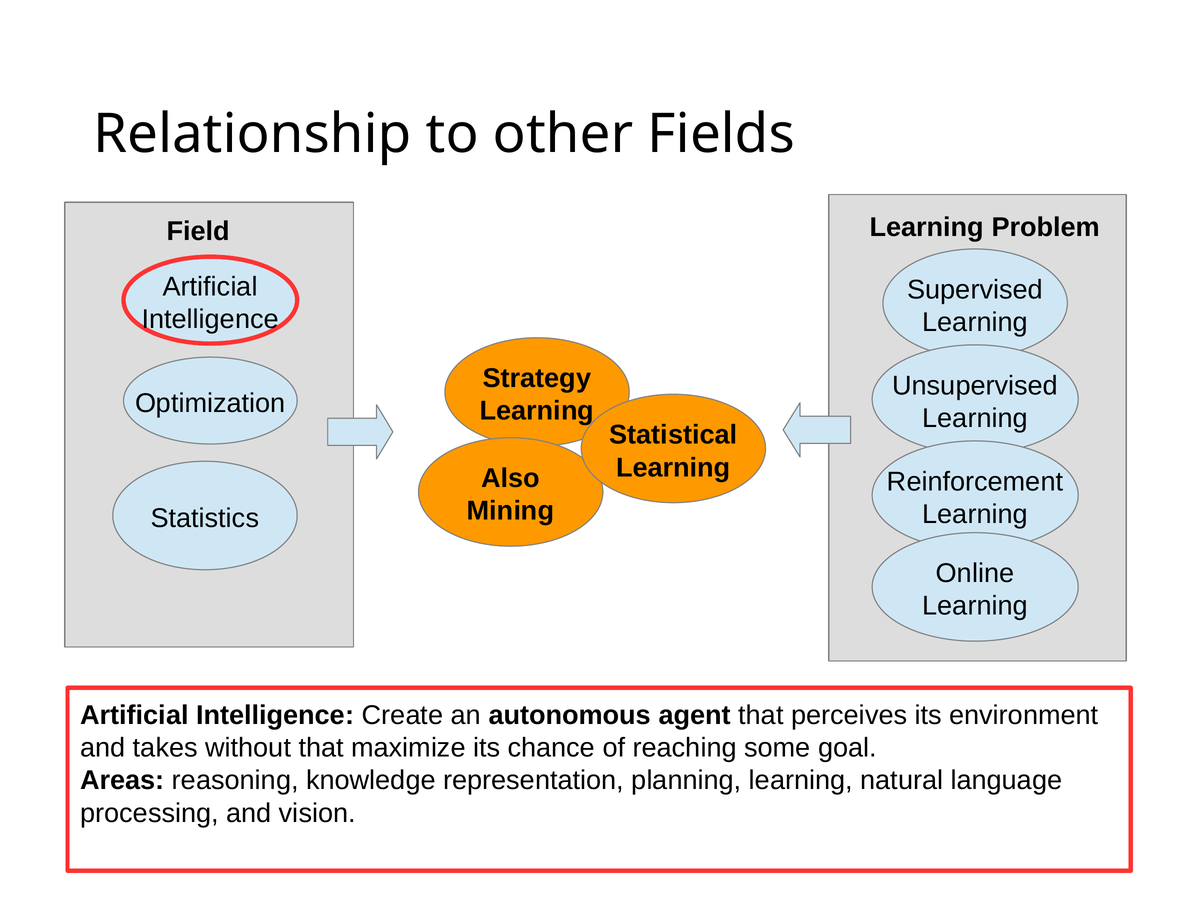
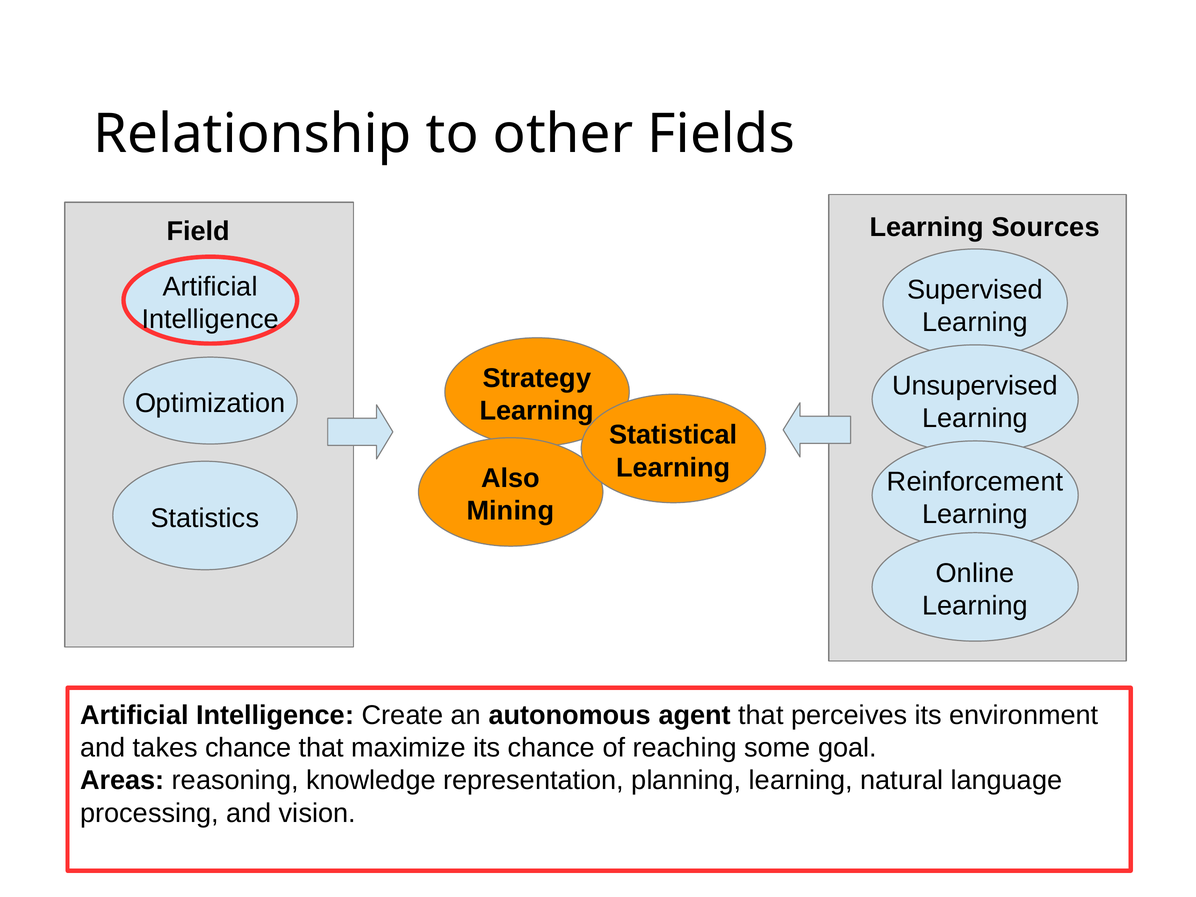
Problem: Problem -> Sources (1046, 227)
takes without: without -> chance (248, 748)
